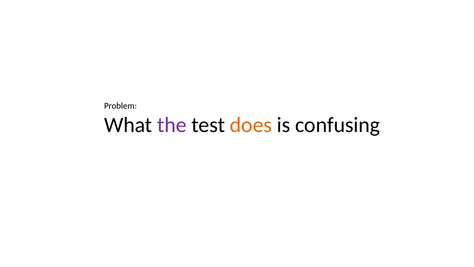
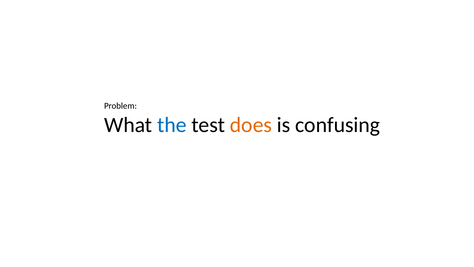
the colour: purple -> blue (172, 125)
